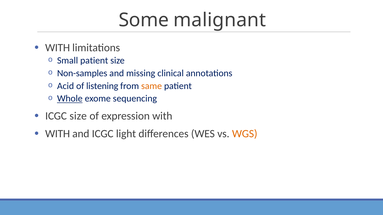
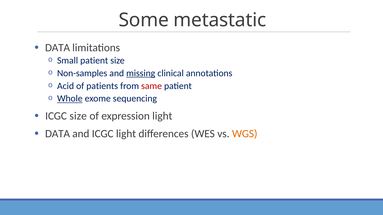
malignant: malignant -> metastatic (220, 20)
WITH: WITH -> DATA (58, 48)
missing underline: none -> present (141, 73)
listening: listening -> patients (102, 86)
same colour: orange -> red (152, 86)
expression with: with -> light (162, 116)
WITH: WITH -> DATA (58, 134)
